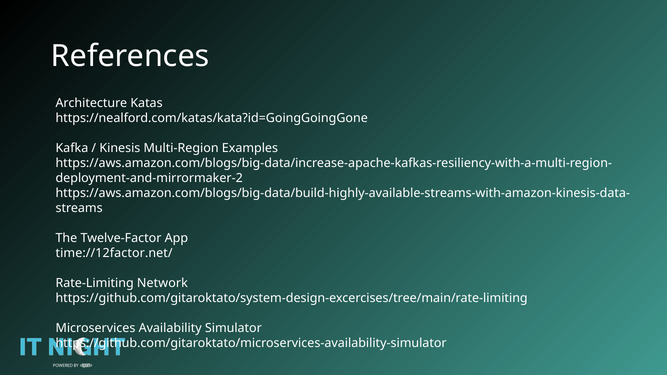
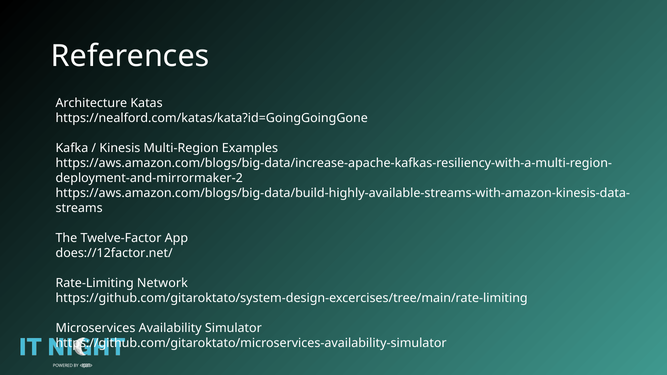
time://12factor.net/: time://12factor.net/ -> does://12factor.net/ (114, 253)
